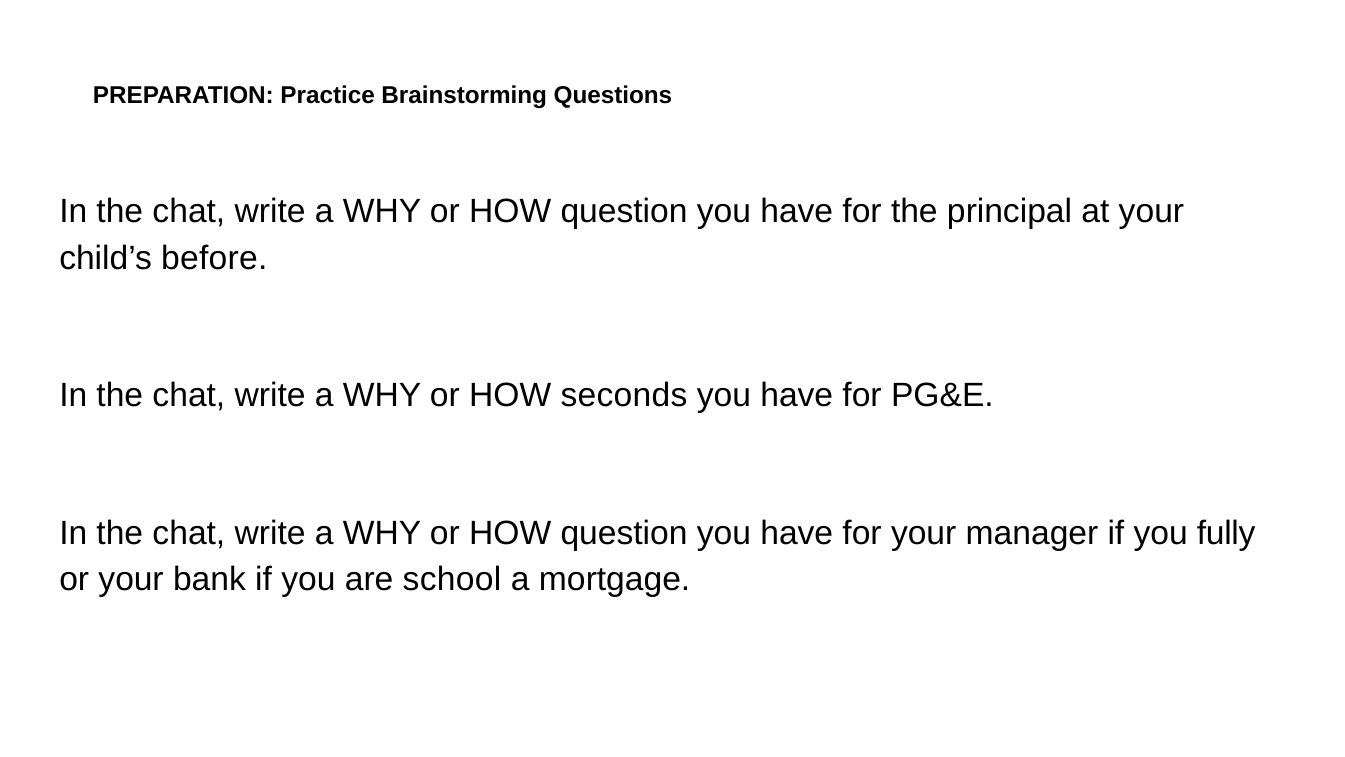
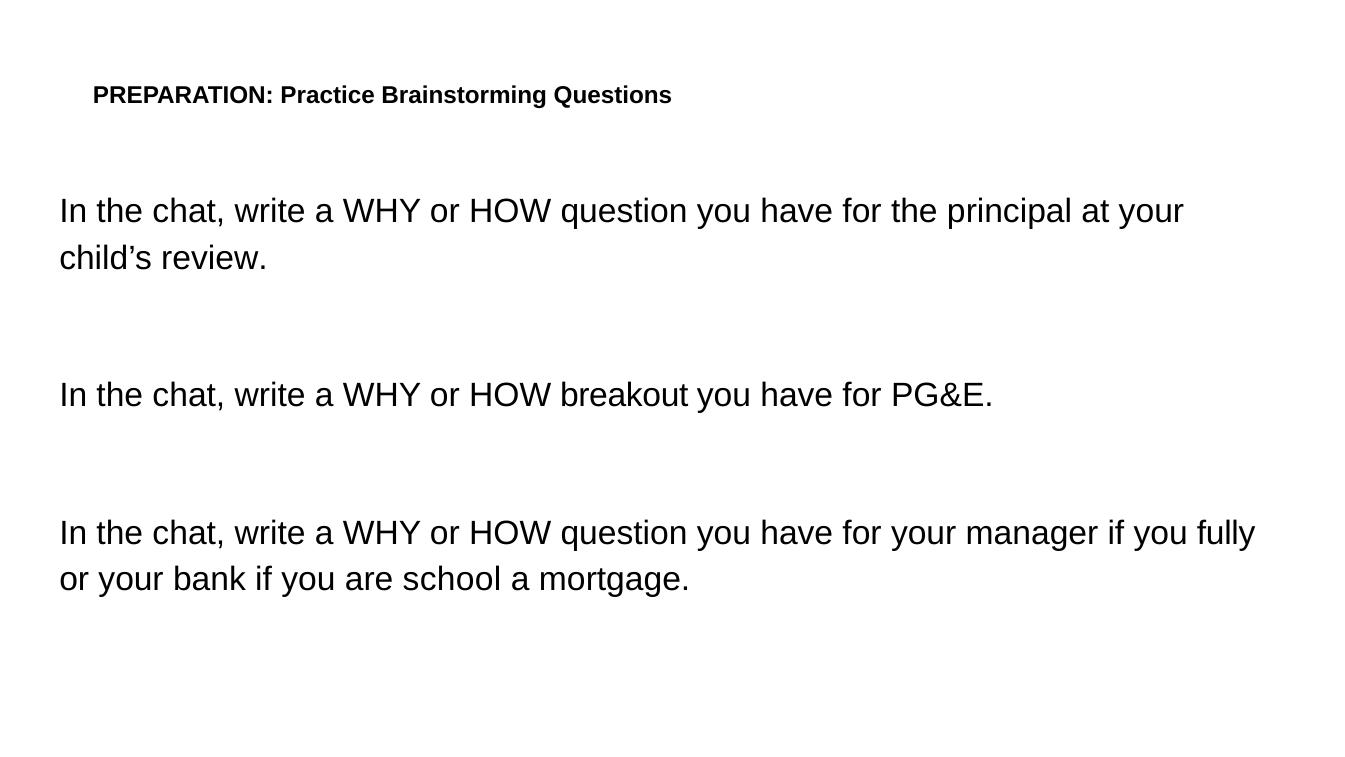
before: before -> review (214, 258)
seconds: seconds -> breakout (624, 395)
